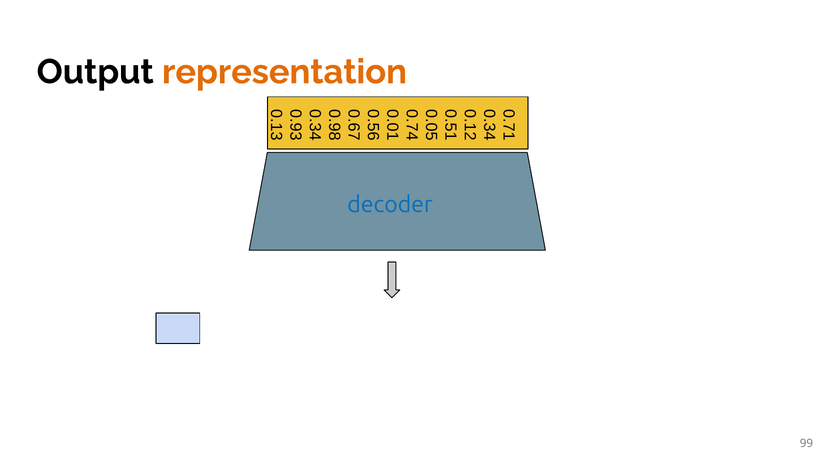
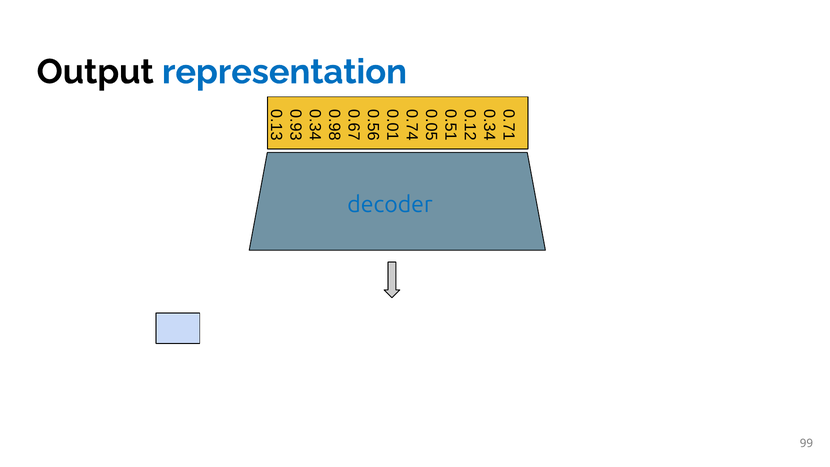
representation colour: orange -> blue (285, 72)
